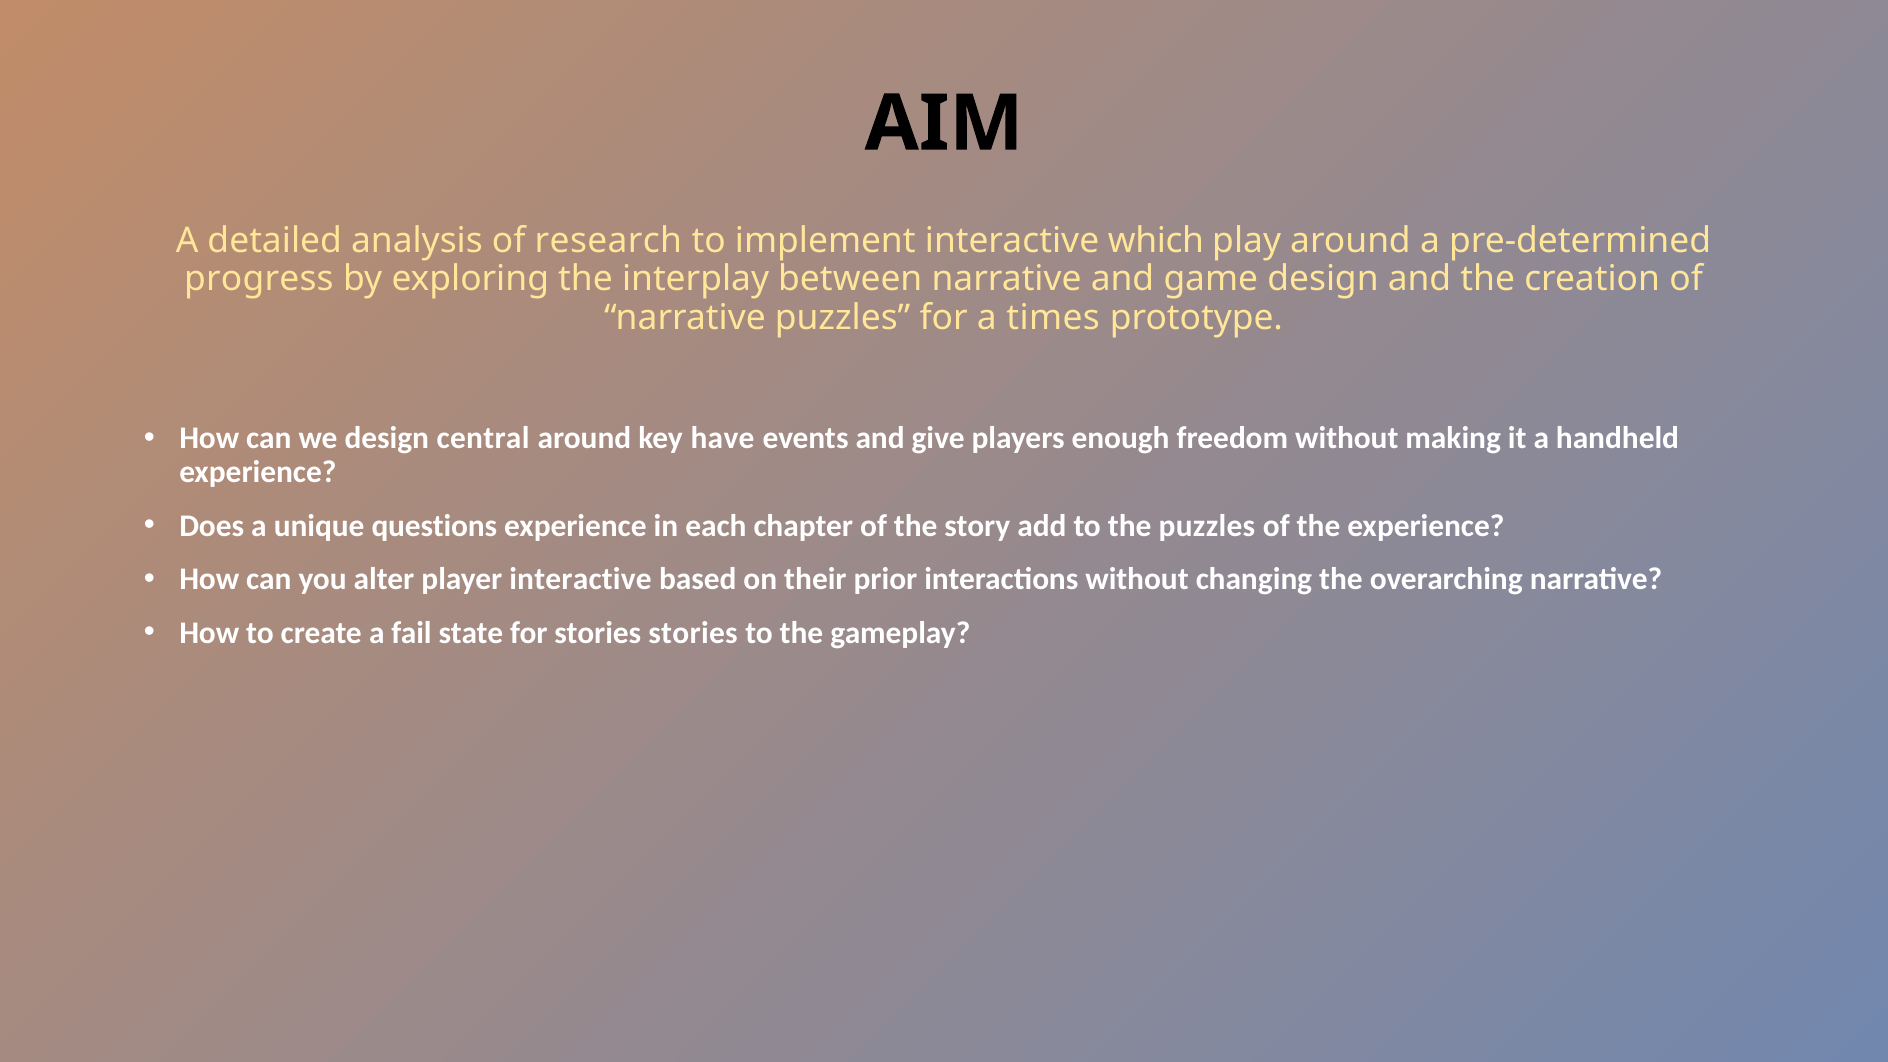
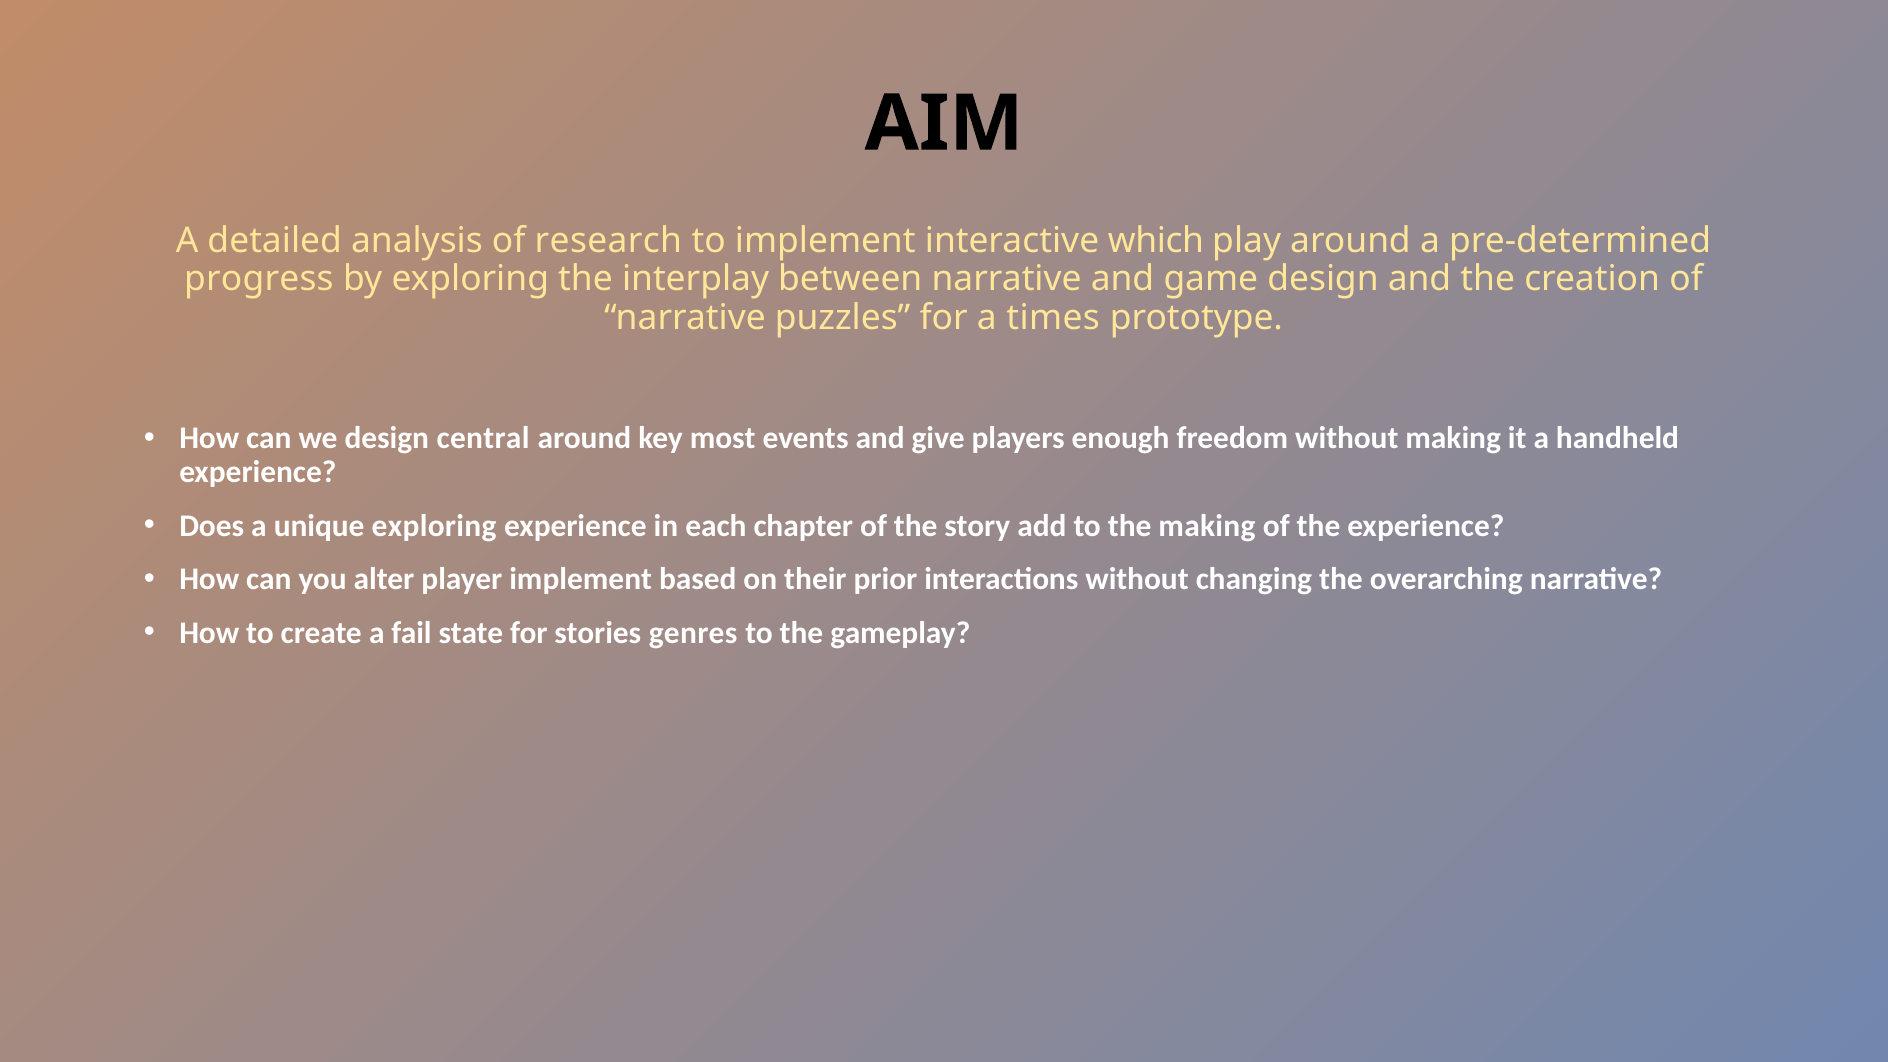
have: have -> most (723, 438)
unique questions: questions -> exploring (434, 526)
the puzzles: puzzles -> making (1207, 526)
player interactive: interactive -> implement (581, 579)
stories stories: stories -> genres (693, 633)
